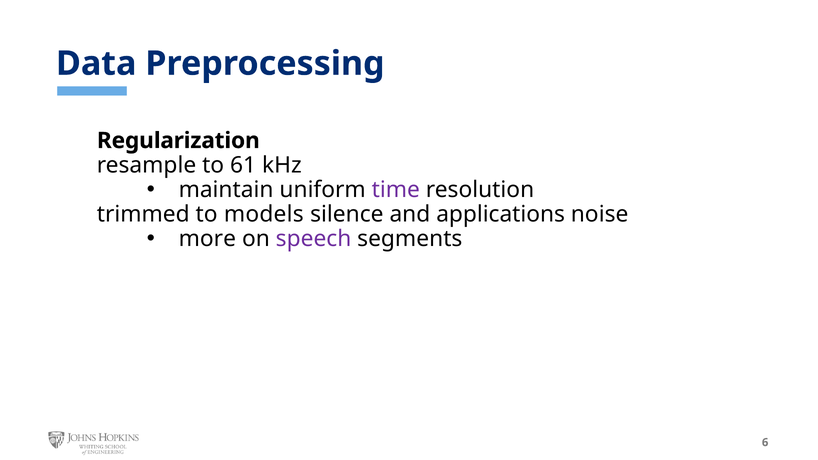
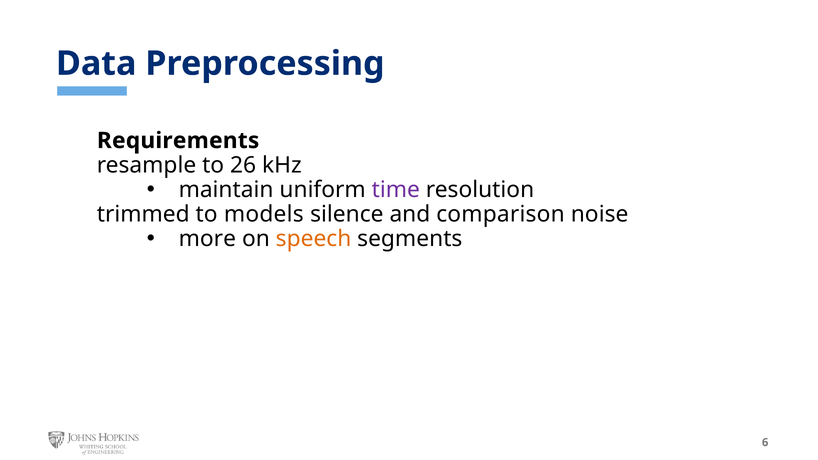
Regularization: Regularization -> Requirements (178, 141)
61: 61 -> 26 (243, 165)
applications: applications -> comparison (500, 214)
speech colour: purple -> orange (314, 239)
